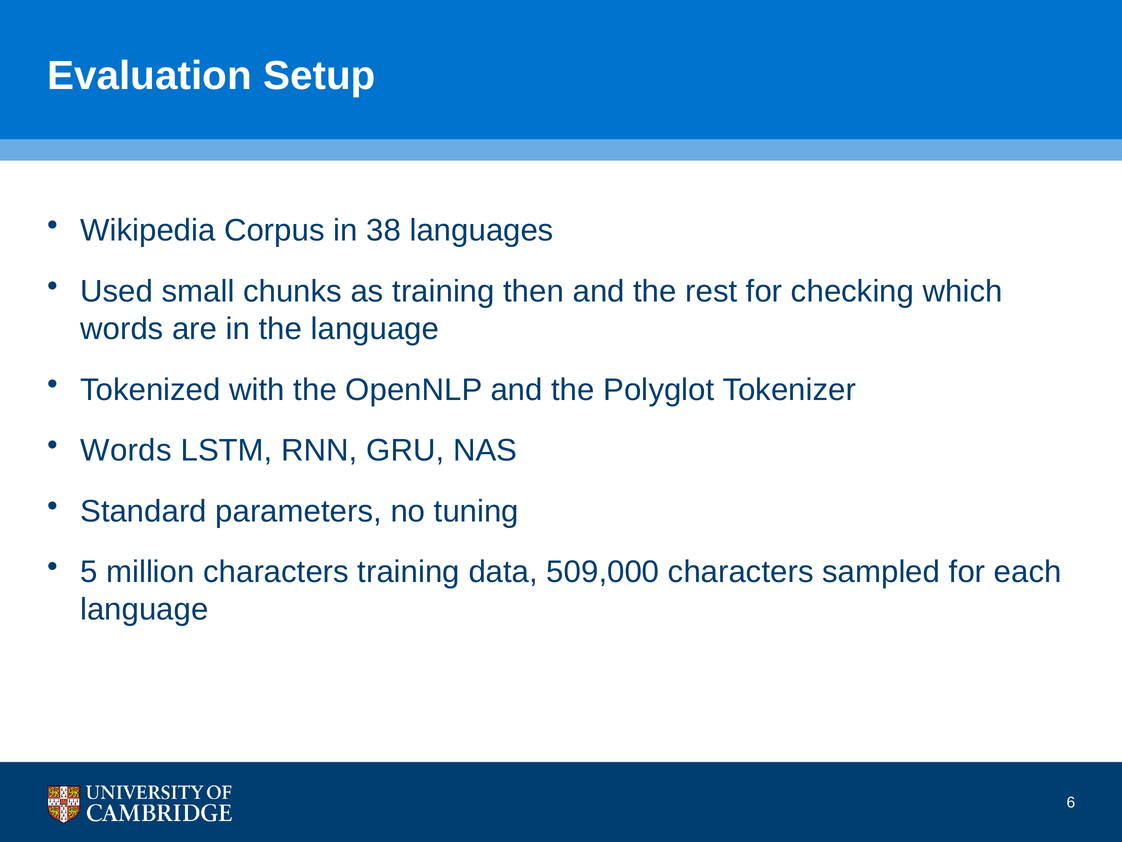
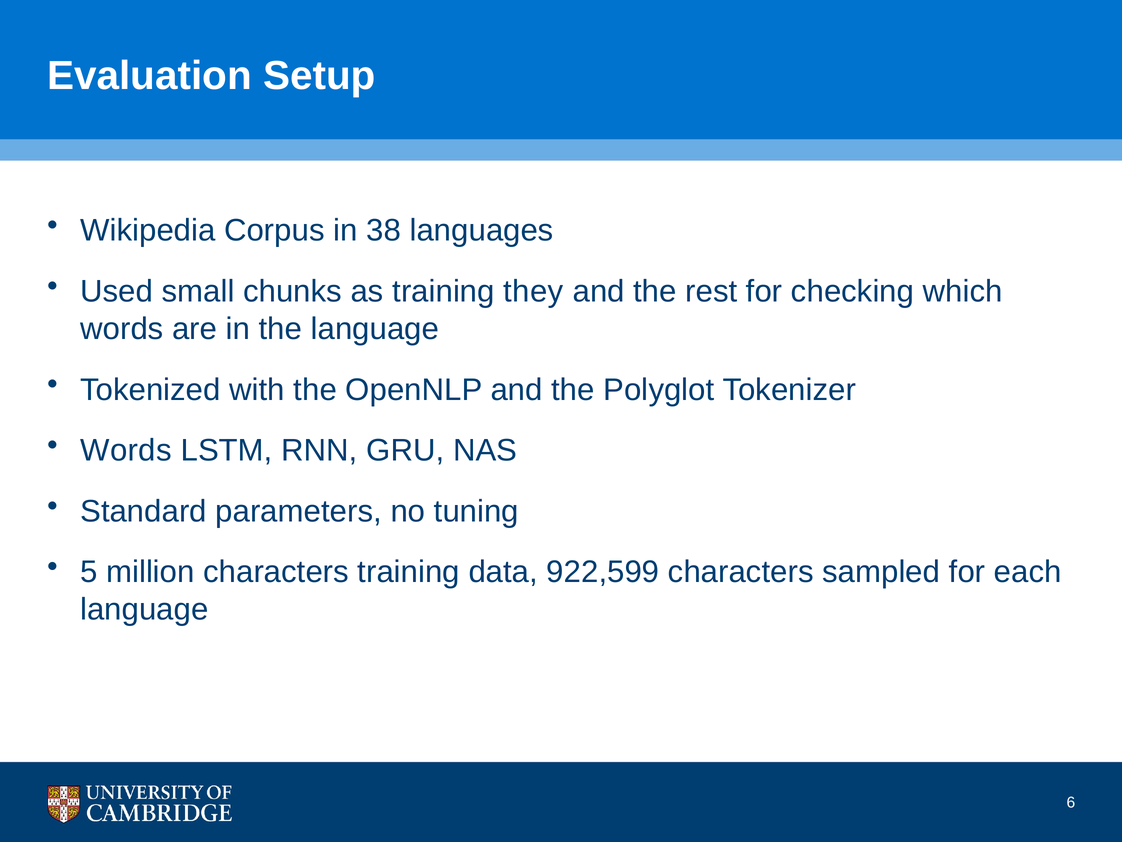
then: then -> they (533, 291)
509,000: 509,000 -> 922,599 (603, 572)
